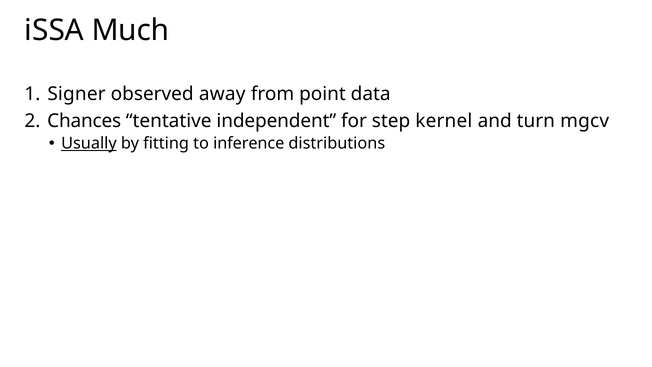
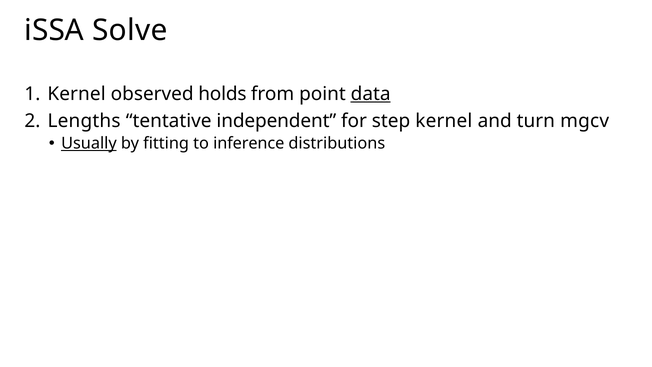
Much: Much -> Solve (130, 30)
Signer: Signer -> Kernel (77, 94)
away: away -> holds (222, 94)
data underline: none -> present (371, 94)
Chances: Chances -> Lengths (84, 121)
